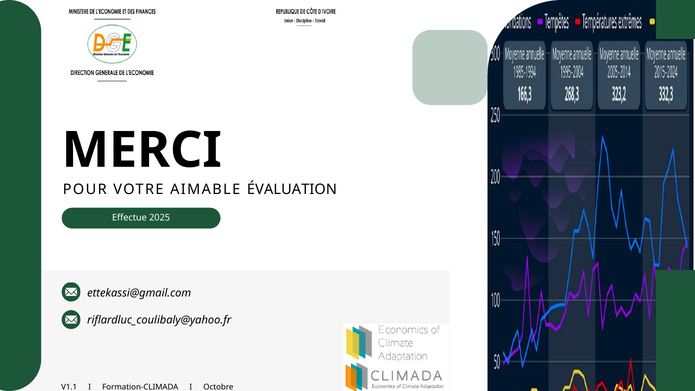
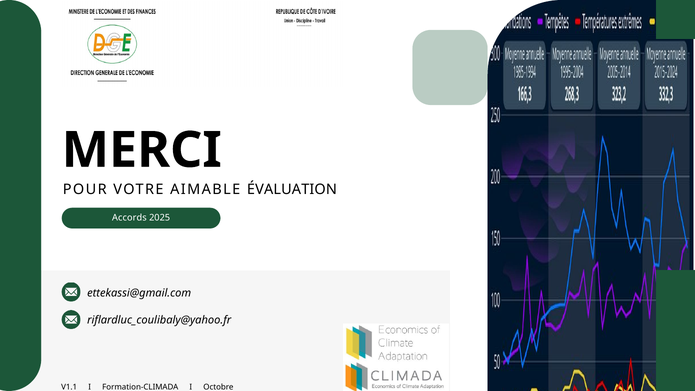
Effectue: Effectue -> Accords (129, 218)
